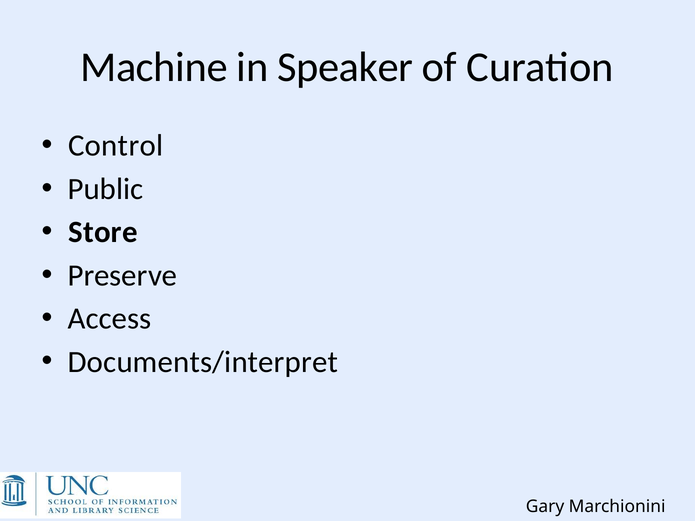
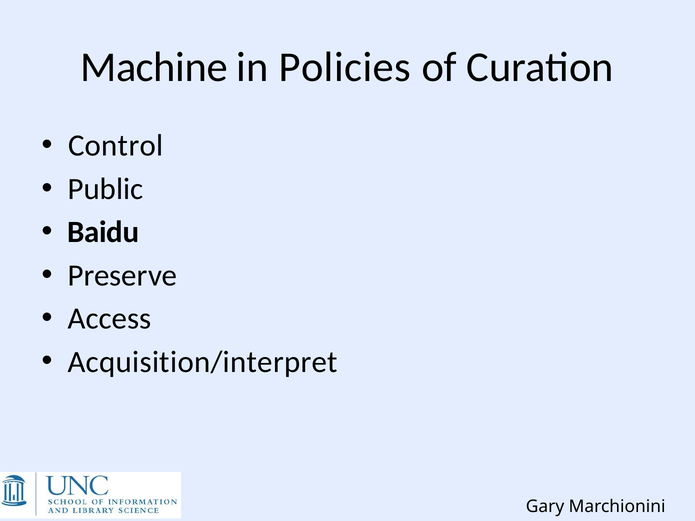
Speaker: Speaker -> Policies (345, 67)
Store: Store -> Baidu (103, 232)
Documents/interpret: Documents/interpret -> Acquisition/interpret (203, 362)
